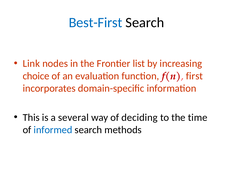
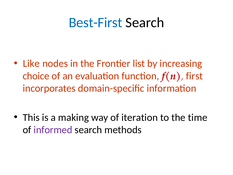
Link: Link -> Like (31, 63)
several: several -> making (73, 117)
deciding: deciding -> iteration (140, 117)
informed colour: blue -> purple (53, 130)
